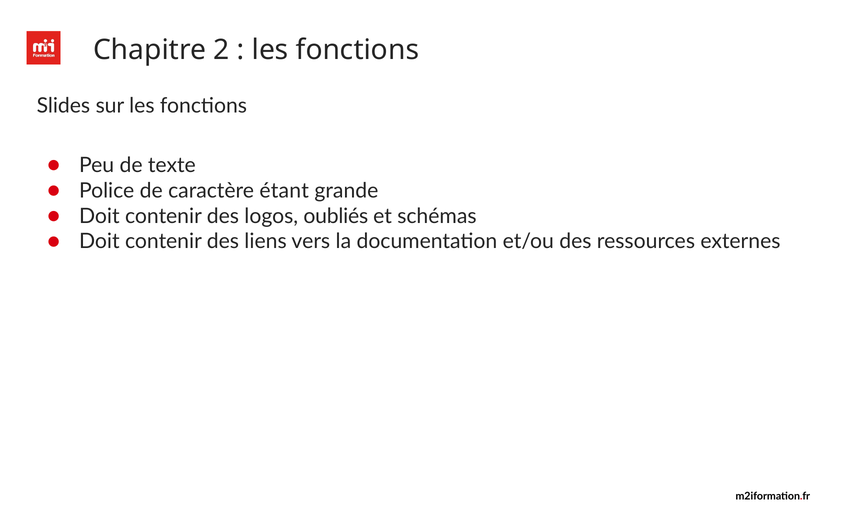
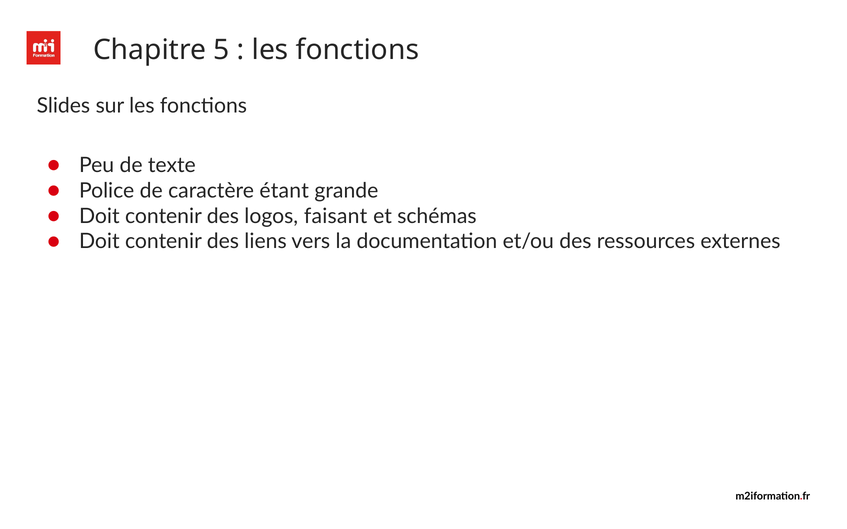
2: 2 -> 5 (222, 50)
oubliés: oubliés -> faisant (336, 216)
